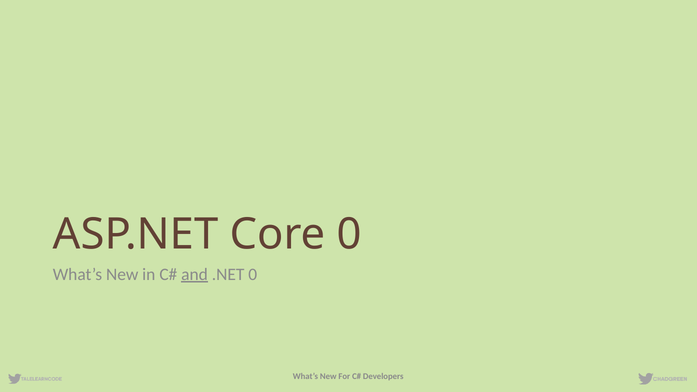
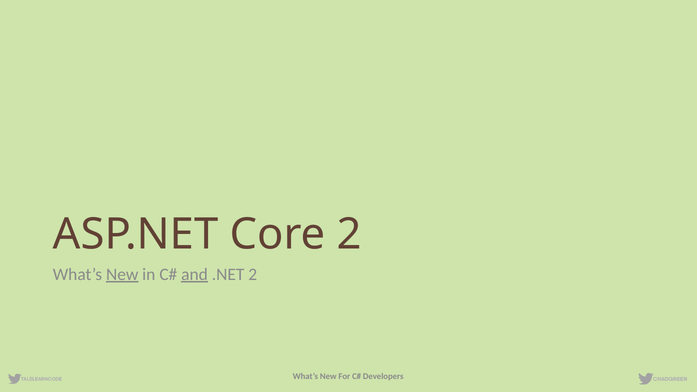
Core 0: 0 -> 2 (349, 234)
New underline: none -> present (122, 274)
.NET 0: 0 -> 2 (253, 274)
